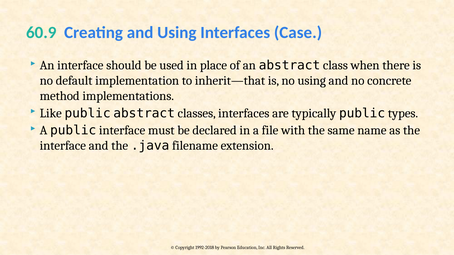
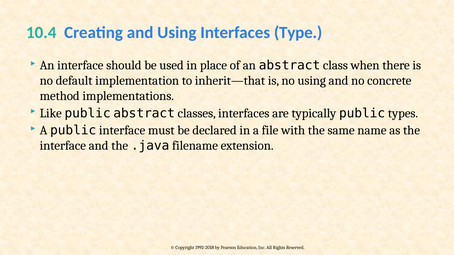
60.9: 60.9 -> 10.4 (41, 33)
Case: Case -> Type (298, 33)
